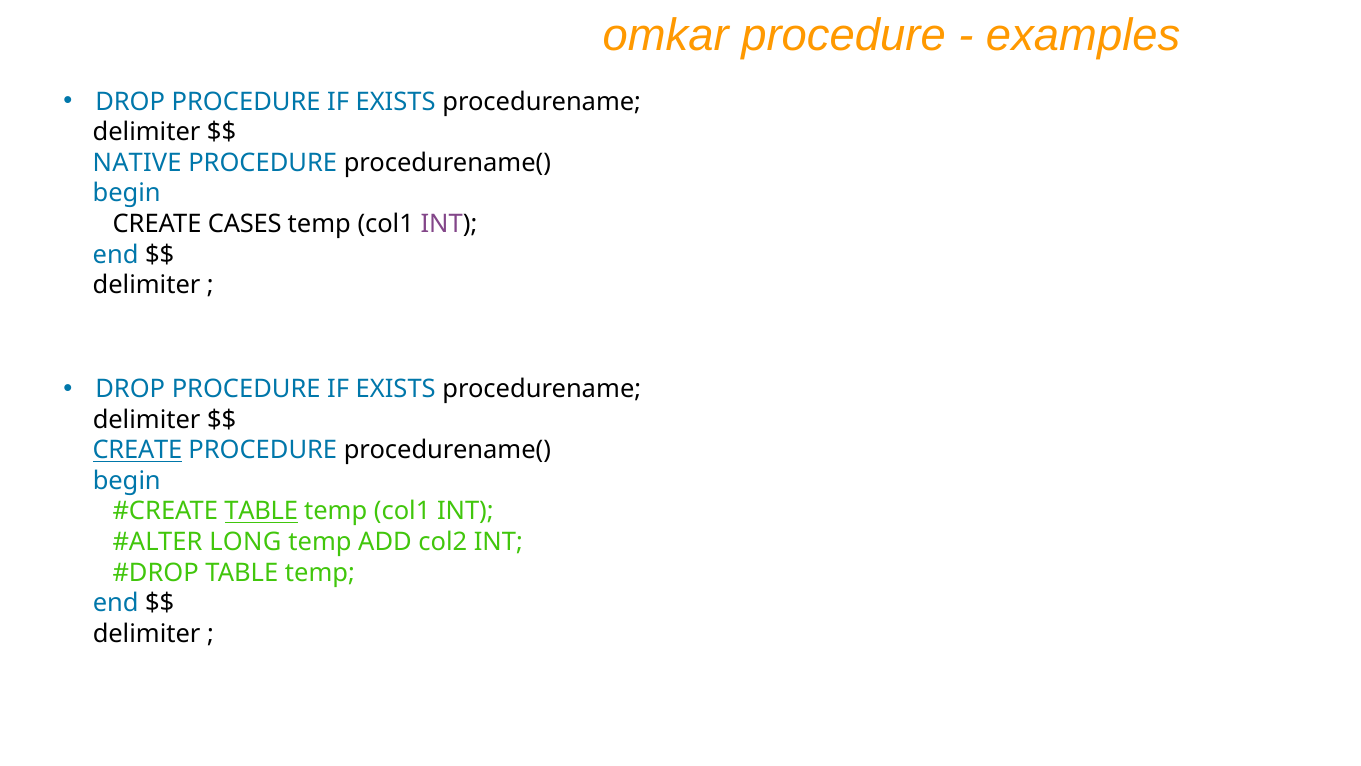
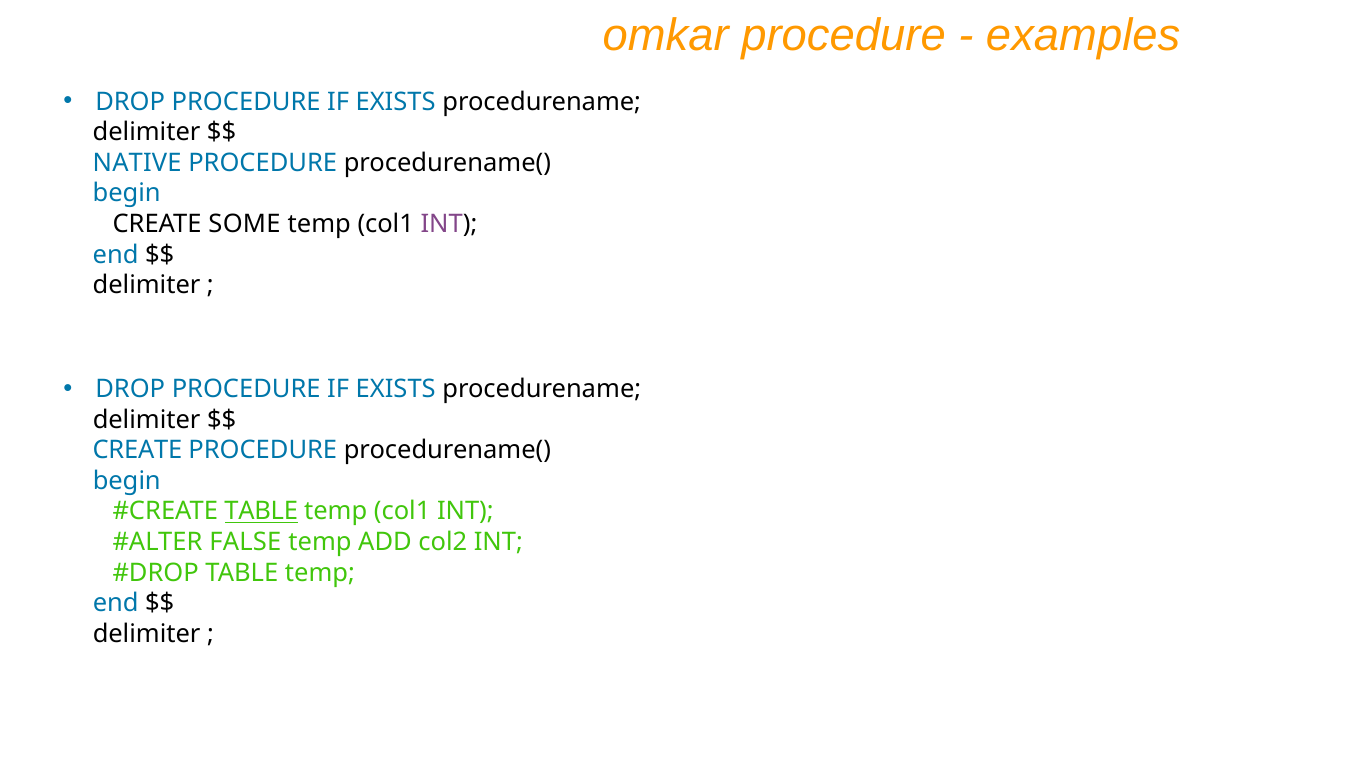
CASES: CASES -> SOME (245, 224)
CREATE underline: present -> none (137, 450)
LONG: LONG -> FALSE (245, 542)
